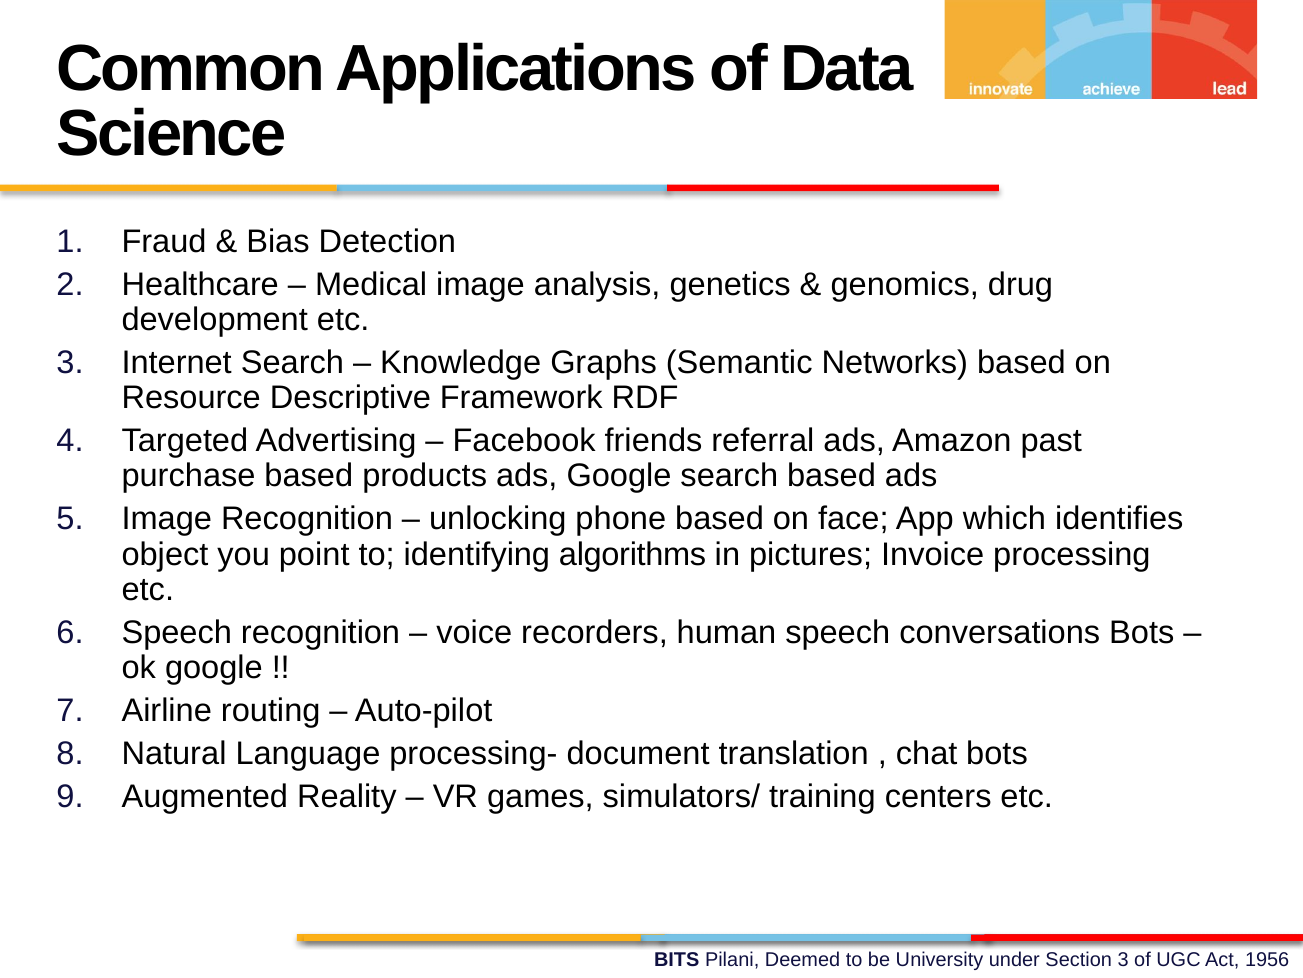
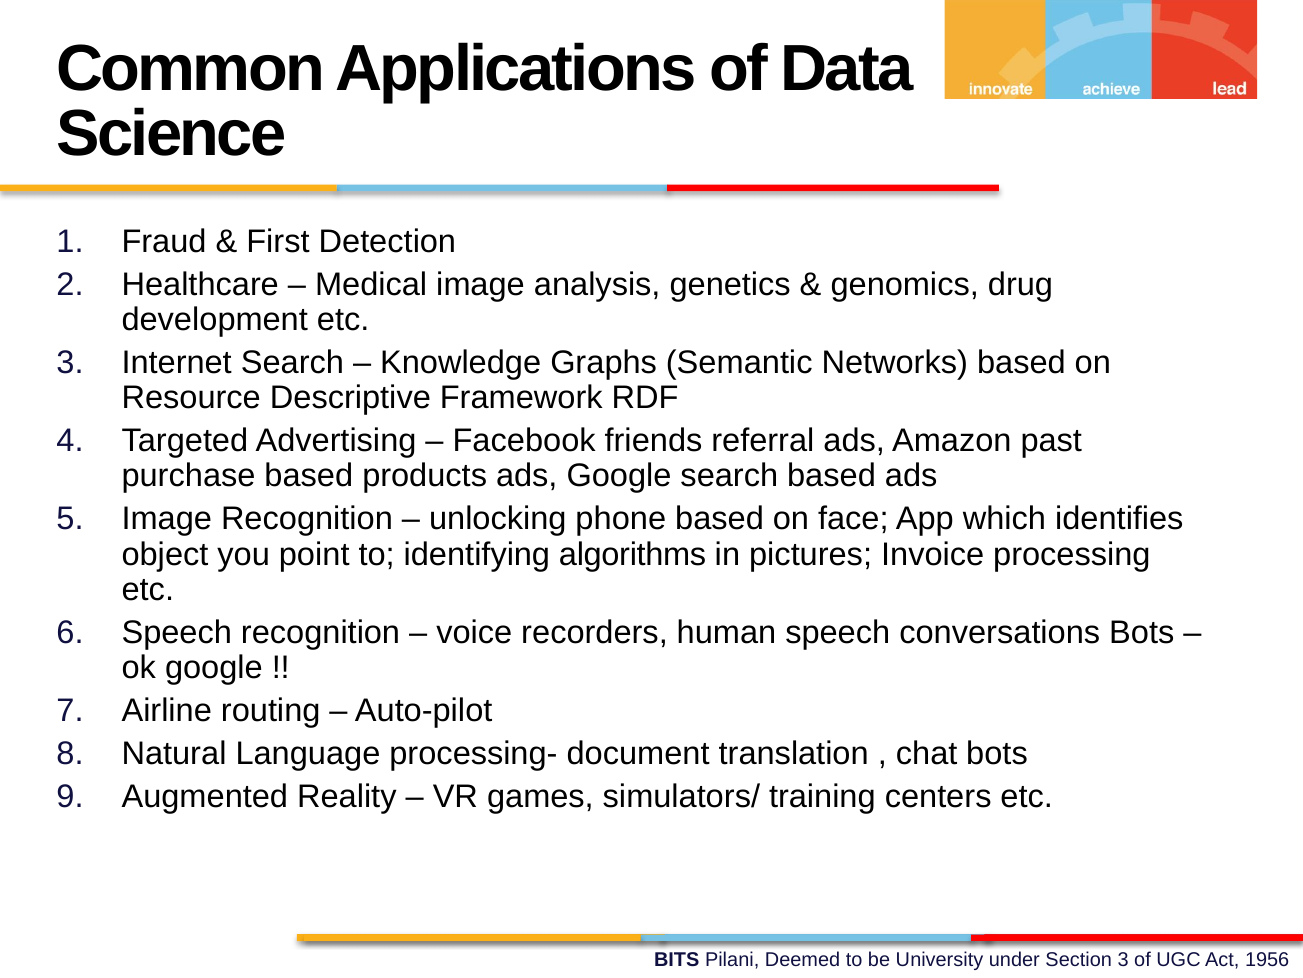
Bias: Bias -> First (278, 241)
